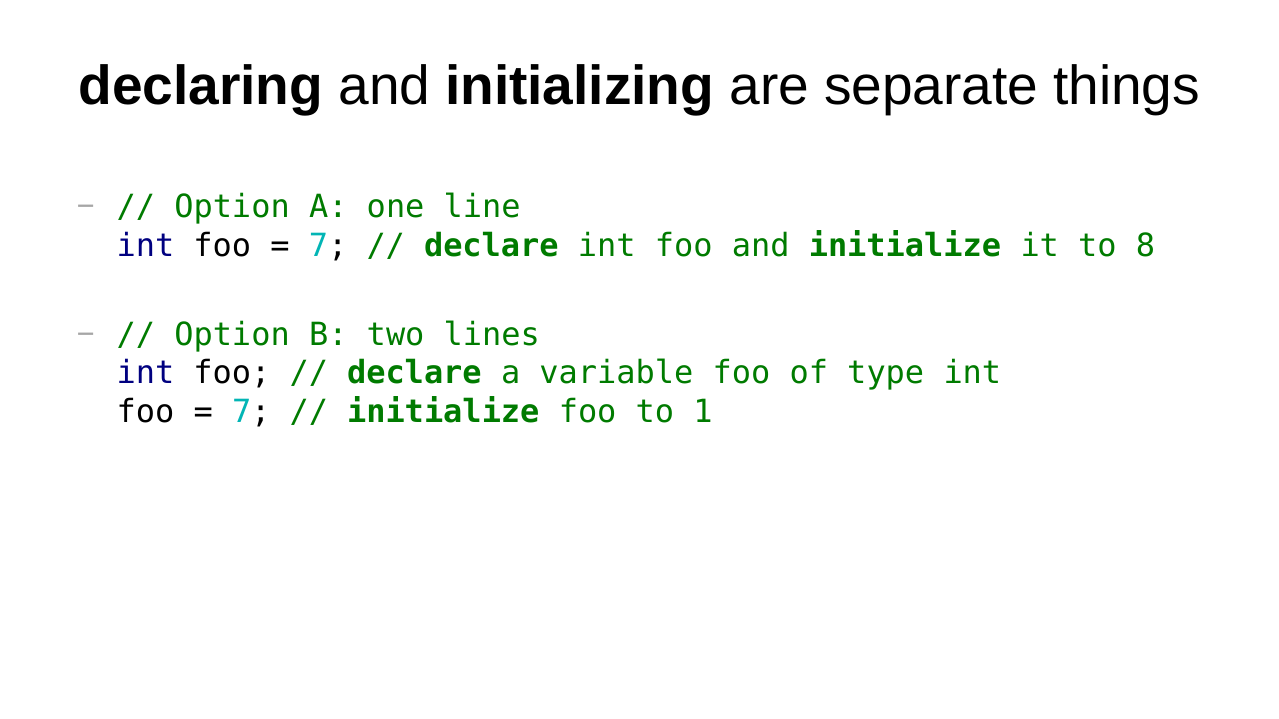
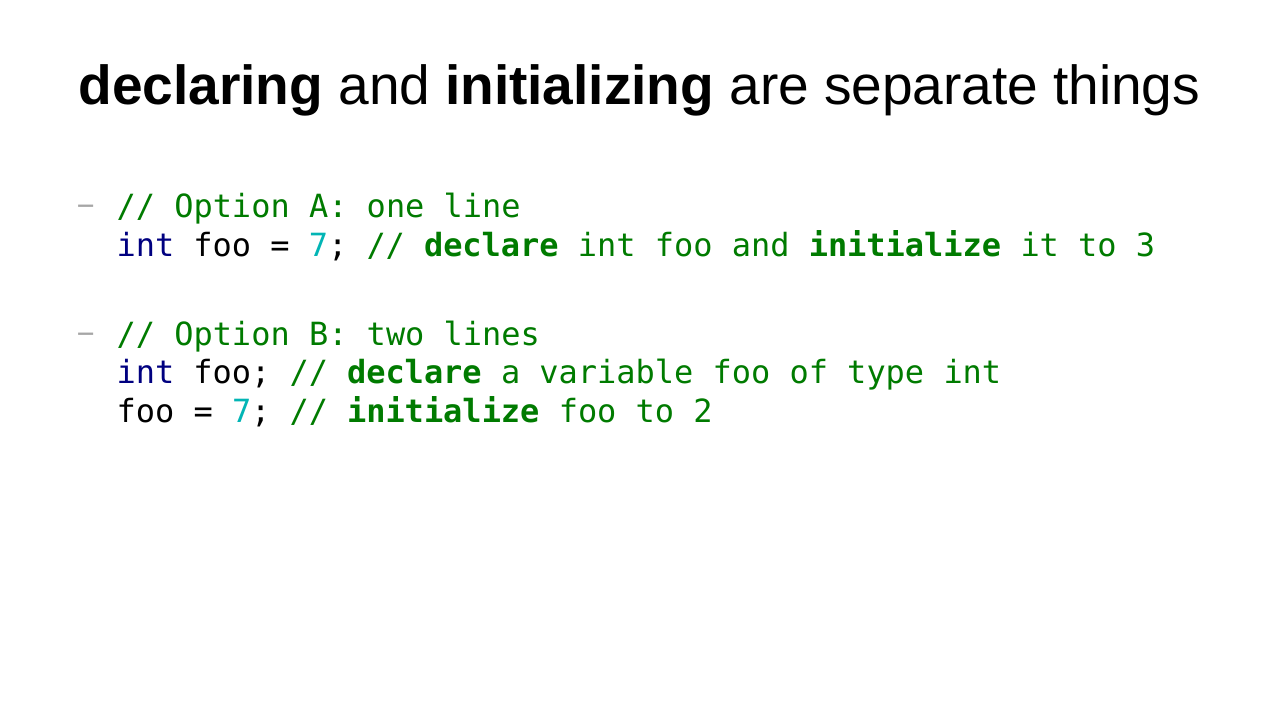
8: 8 -> 3 (1146, 246)
1: 1 -> 2 (703, 412)
